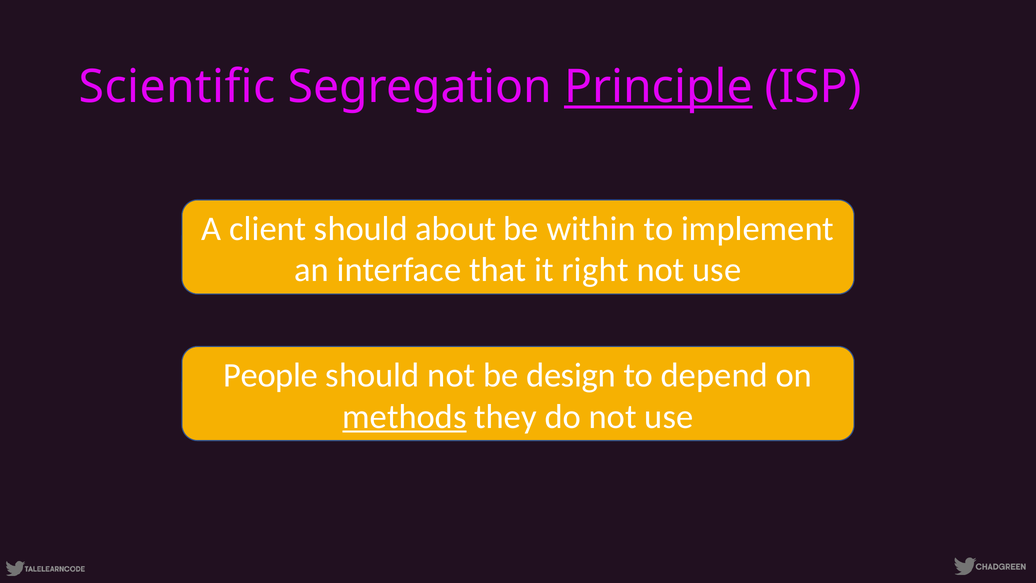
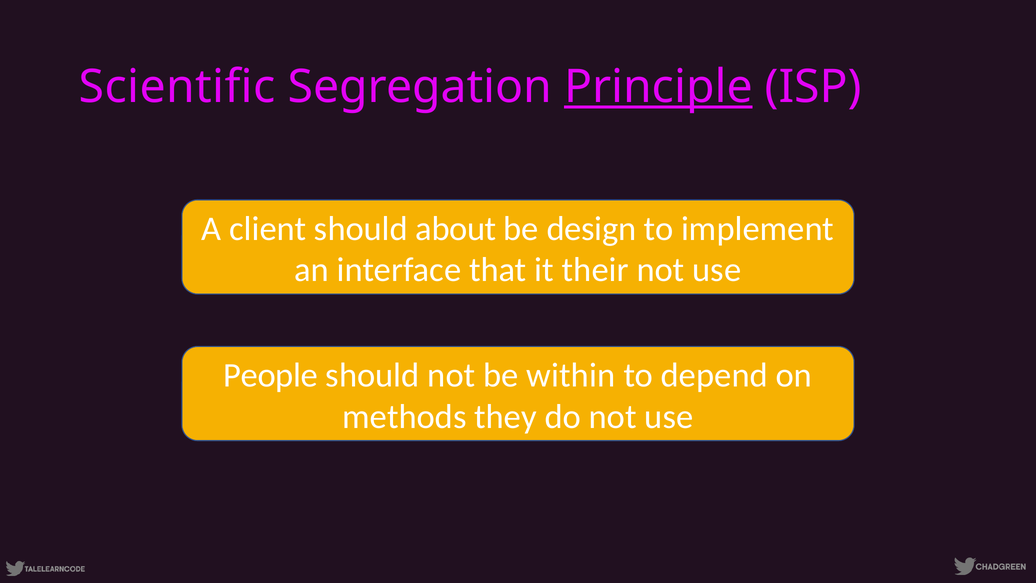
within: within -> design (591, 229)
right: right -> their (595, 270)
design: design -> within (571, 375)
methods underline: present -> none (404, 416)
